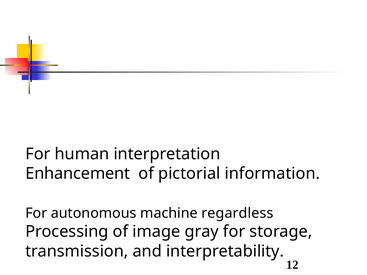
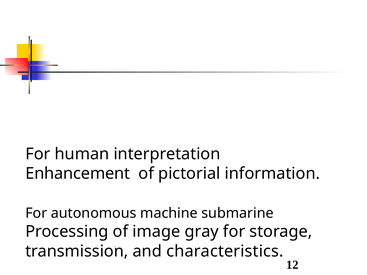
regardless: regardless -> submarine (237, 213)
interpretability: interpretability -> characteristics (225, 251)
